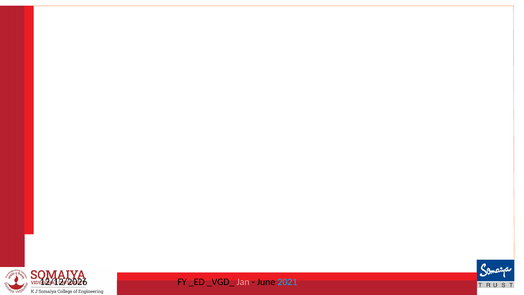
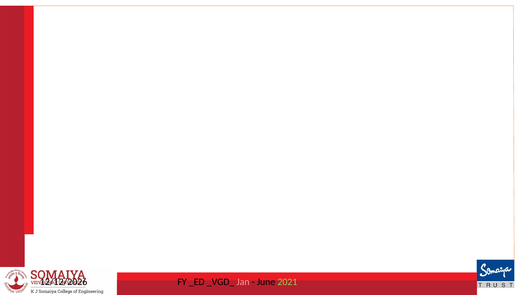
2021 colour: light blue -> light green (287, 282)
